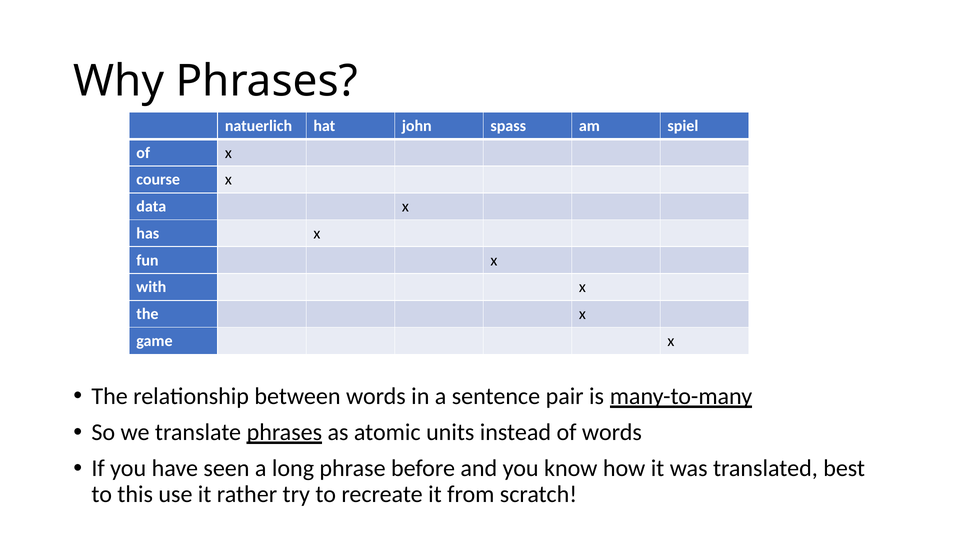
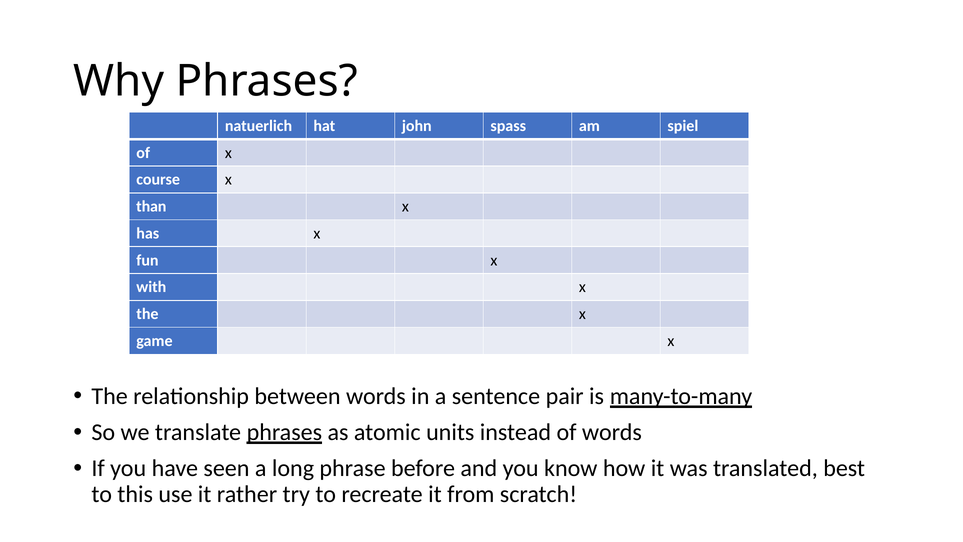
data: data -> than (151, 206)
